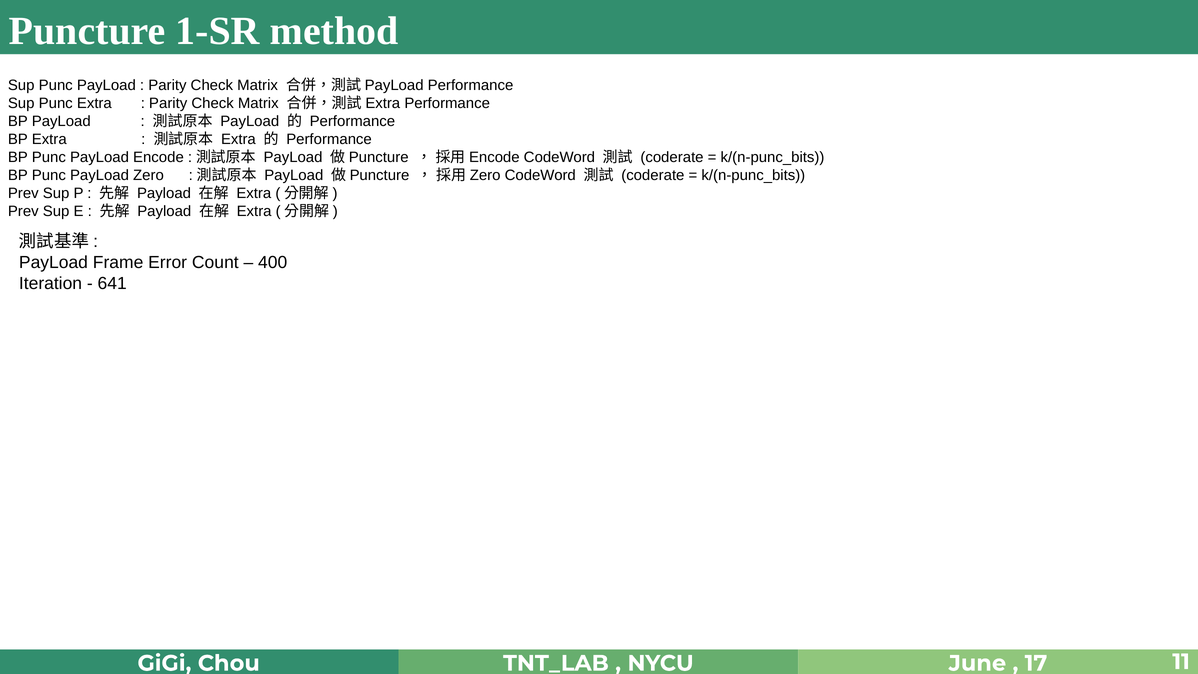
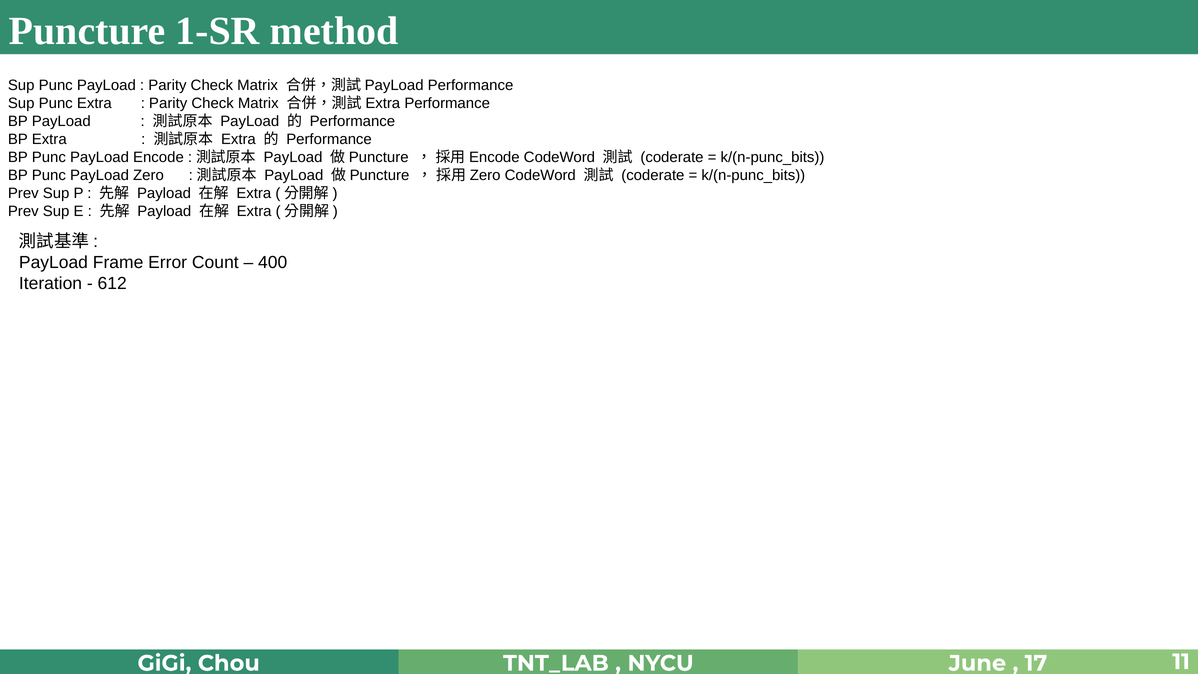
641: 641 -> 612 (112, 283)
